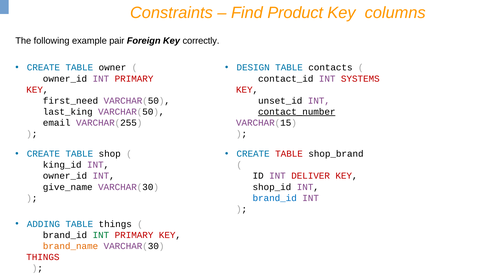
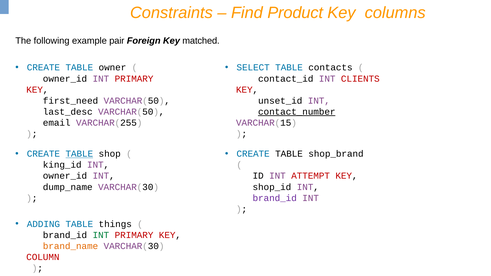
correctly: correctly -> matched (201, 41)
DESIGN: DESIGN -> SELECT (253, 68)
SYSTEMS: SYSTEMS -> CLIENTS (360, 79)
last_king: last_king -> last_desc (68, 112)
TABLE underline: none -> present (79, 154)
TABLE colour: red -> black (289, 154)
DELIVER: DELIVER -> ATTEMPT (311, 176)
give_name: give_name -> dump_name (68, 187)
brand_id colour: blue -> purple (275, 198)
THINGS: THINGS -> COLUMN (43, 257)
